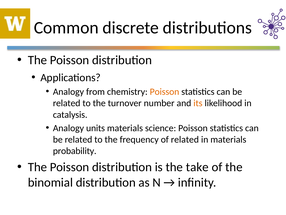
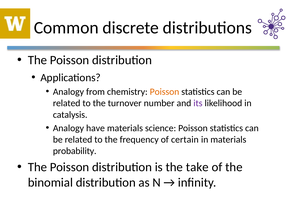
its colour: orange -> purple (198, 103)
units: units -> have (95, 128)
of related: related -> certain (185, 139)
